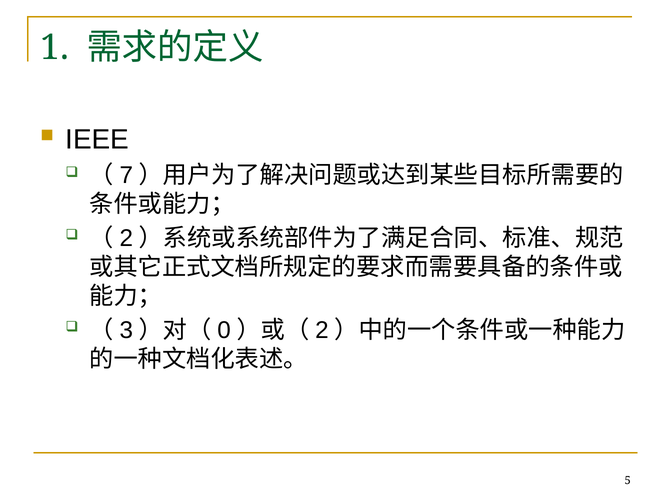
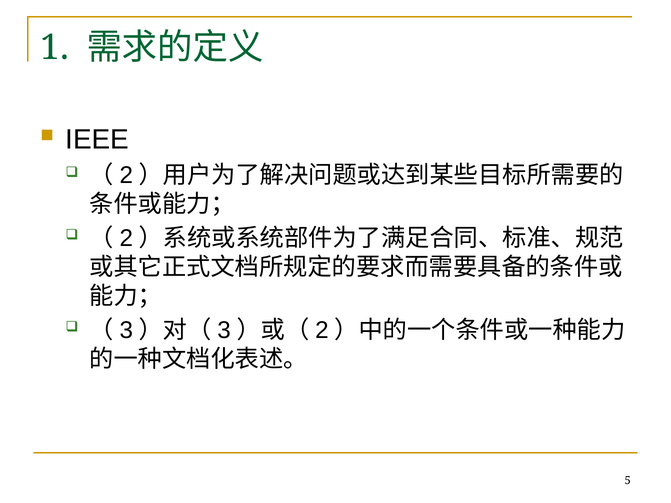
7: 7 -> 2 (126, 175)
0: 0 -> 3 (224, 330)
